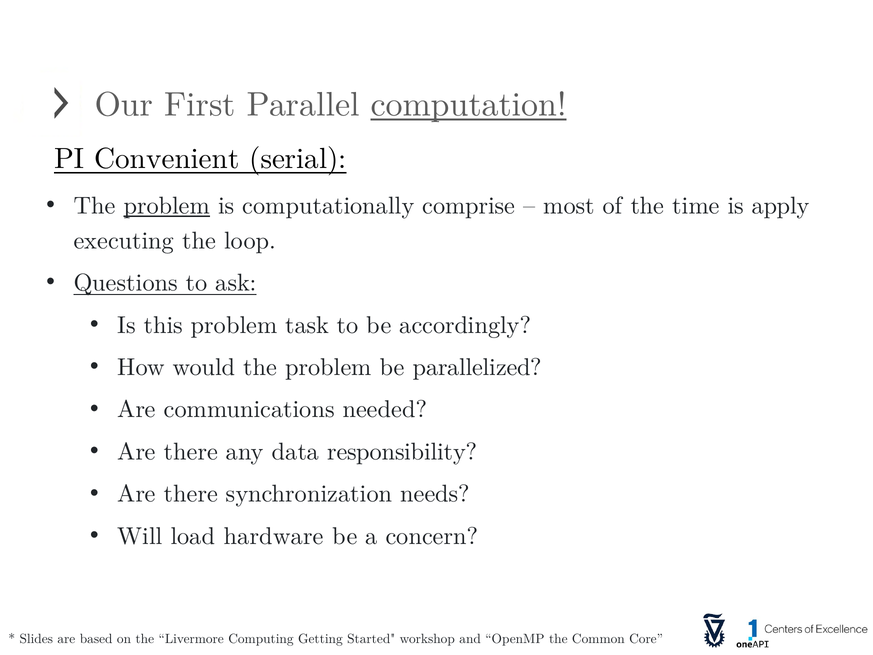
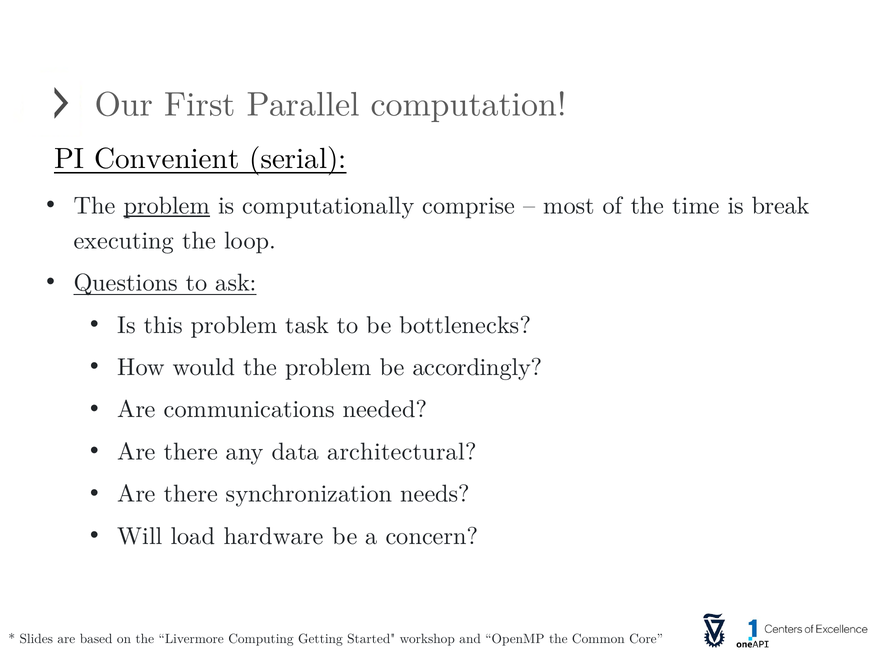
computation underline: present -> none (469, 105)
apply: apply -> break (781, 206)
accordingly: accordingly -> bottlenecks (465, 325)
parallelized: parallelized -> accordingly (477, 367)
responsibility: responsibility -> architectural (402, 452)
